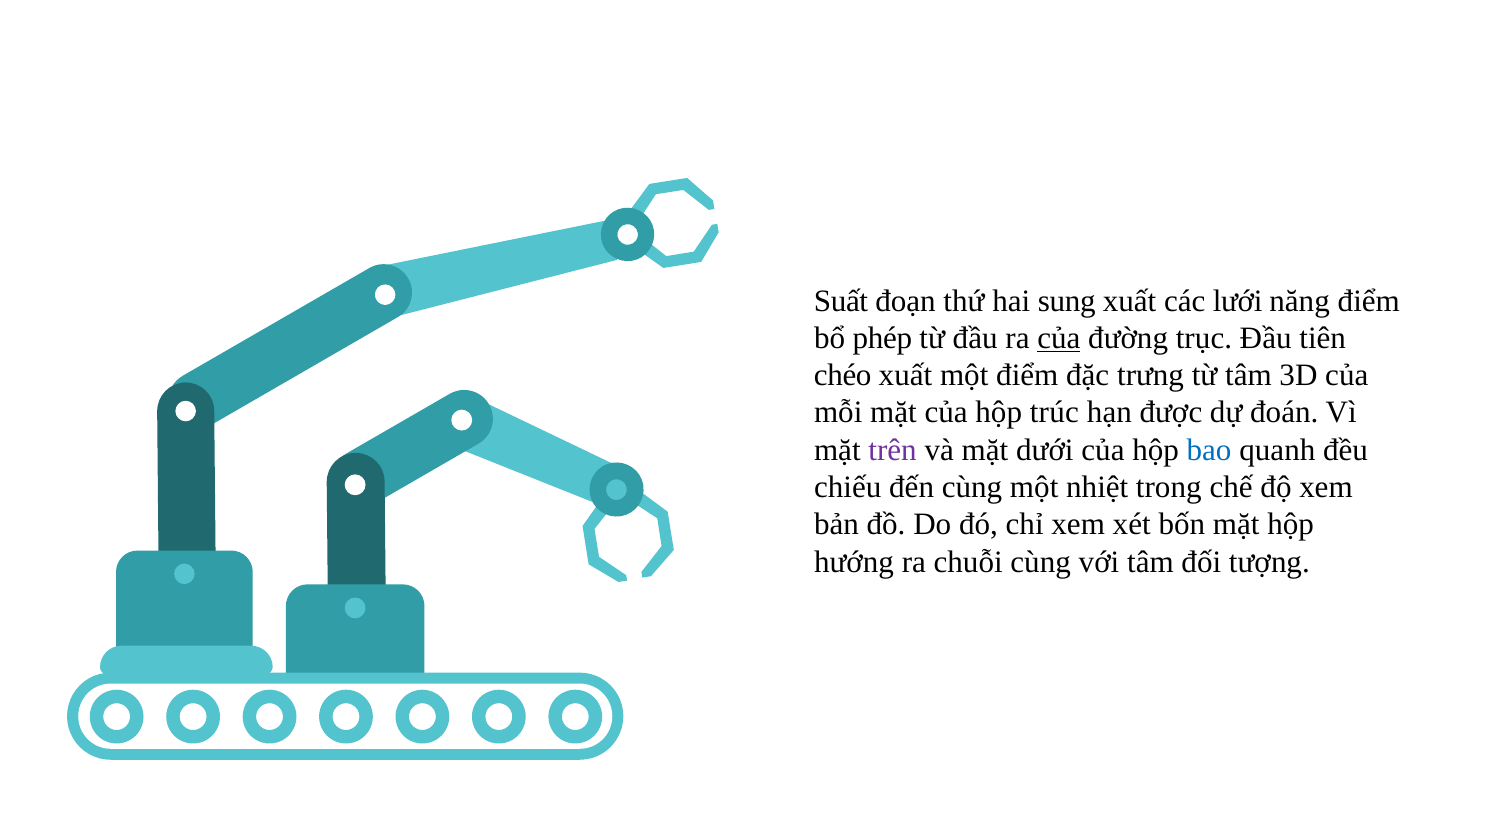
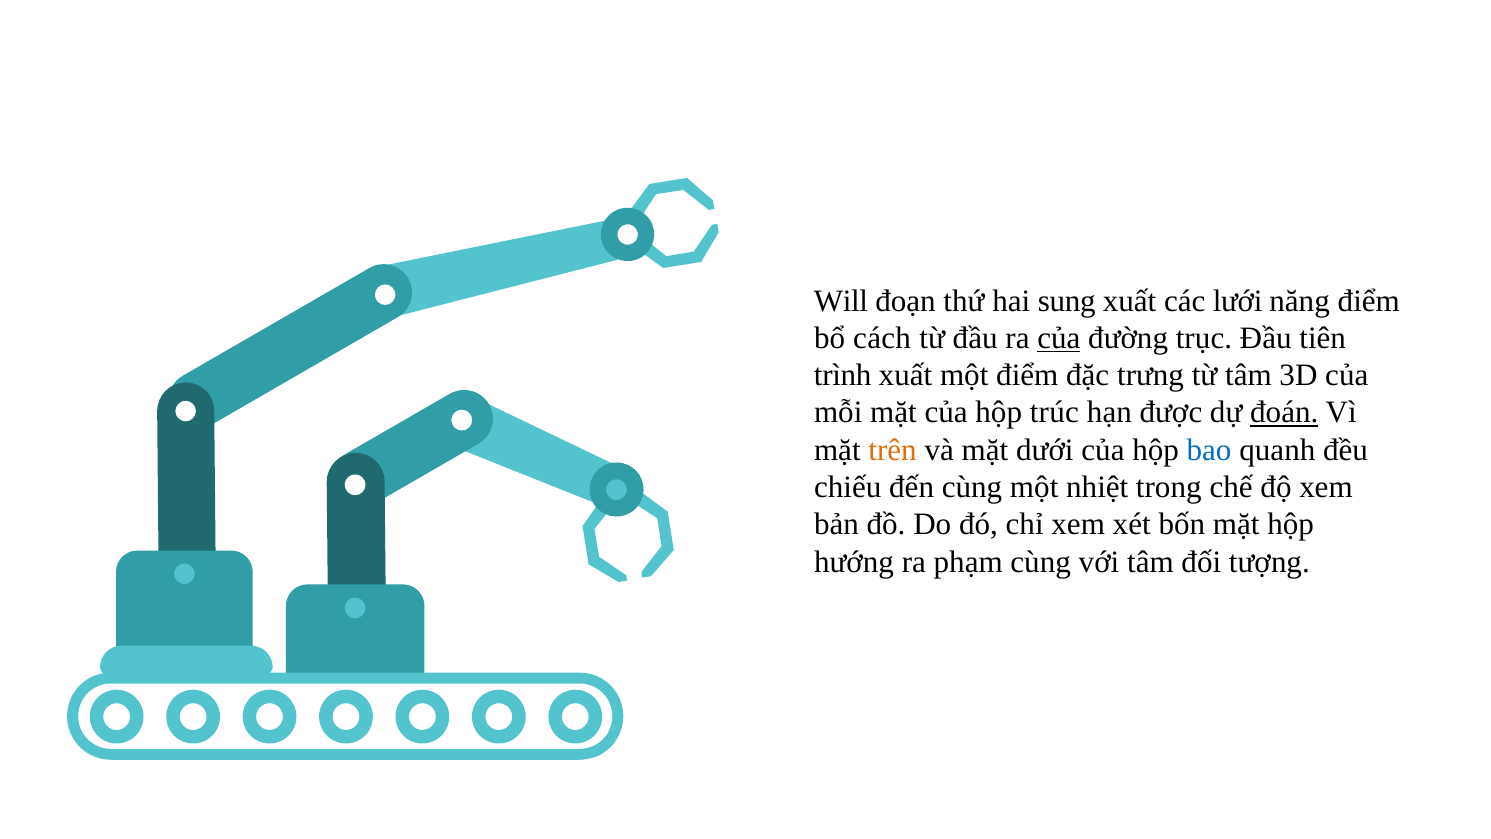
Suất: Suất -> Will (841, 301)
phép: phép -> cách (882, 338)
chéo: chéo -> trình (843, 375)
đoán underline: none -> present (1284, 413)
trên colour: purple -> orange (893, 450)
chuỗi: chuỗi -> phạm (968, 562)
